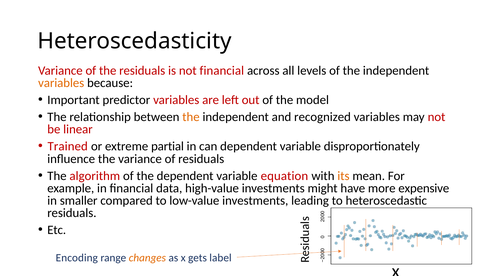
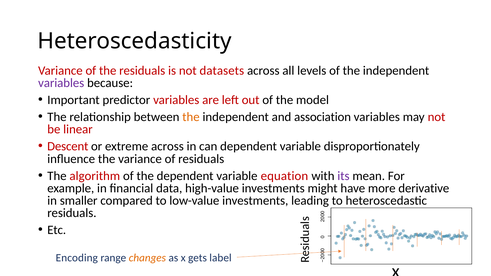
not financial: financial -> datasets (222, 71)
variables colour: orange -> purple (61, 83)
recognized: recognized -> association (323, 117)
Trained: Trained -> Descent (68, 147)
extreme partial: partial -> across (167, 147)
its colour: orange -> purple (343, 176)
expensive: expensive -> derivative (424, 188)
